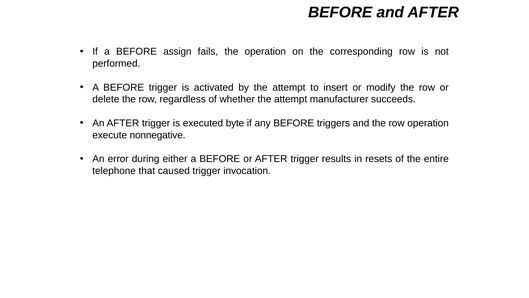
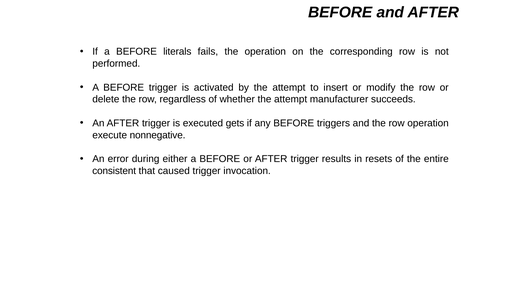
assign: assign -> literals (177, 52)
byte: byte -> gets (235, 123)
telephone: telephone -> consistent (114, 171)
